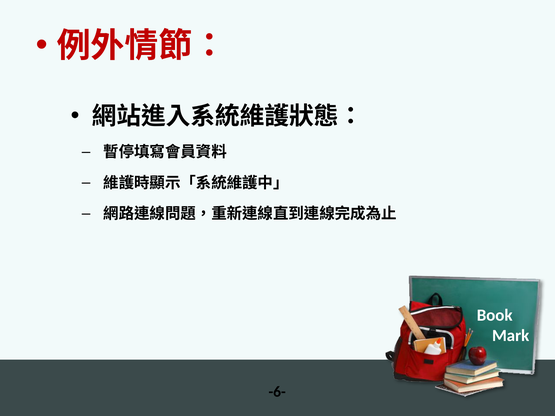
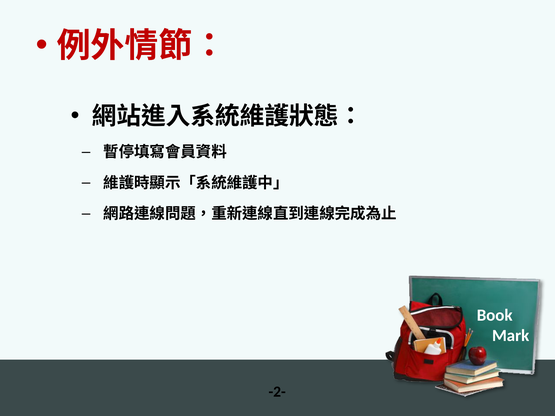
-6-: -6- -> -2- (277, 392)
